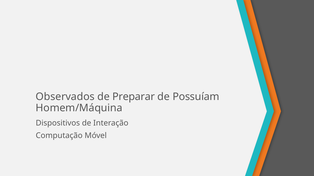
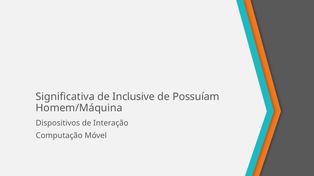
Observados: Observados -> Significativa (65, 97)
Preparar: Preparar -> Inclusive (134, 97)
